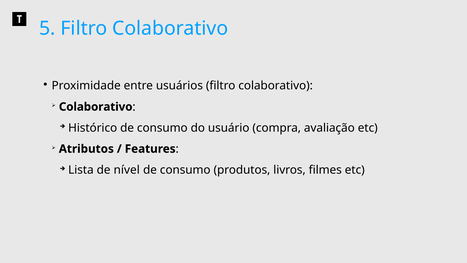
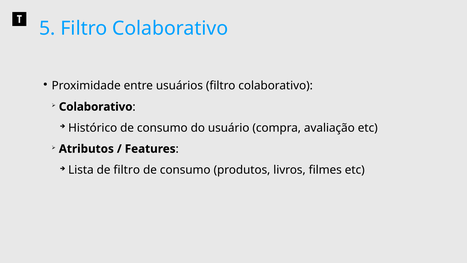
de nível: nível -> filtro (127, 170)
